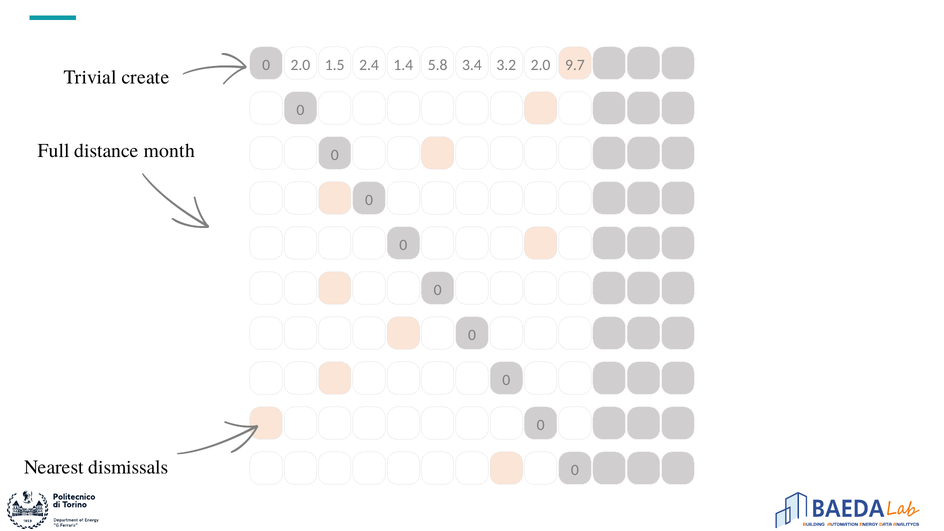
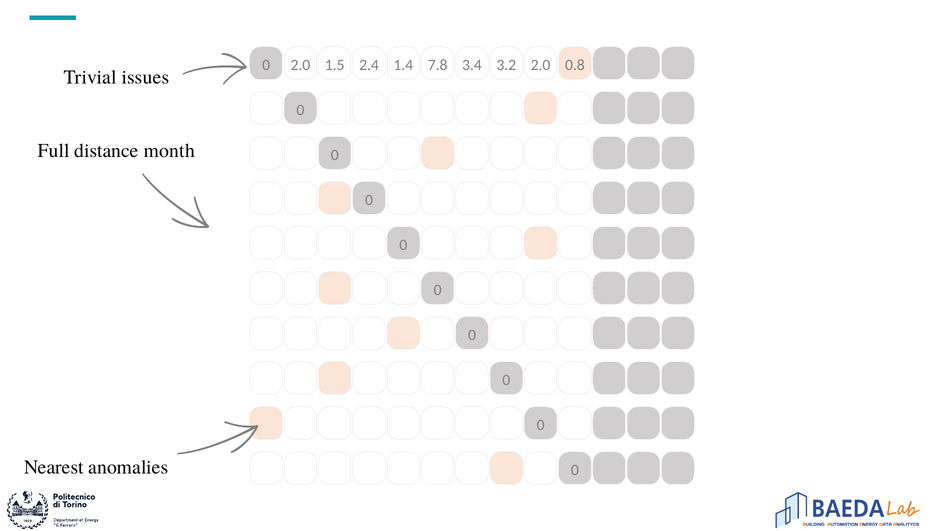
5.8: 5.8 -> 7.8 (438, 65)
9.7: 9.7 -> 0.8 (575, 65)
create: create -> issues (145, 77)
dismissals: dismissals -> anomalies (128, 467)
